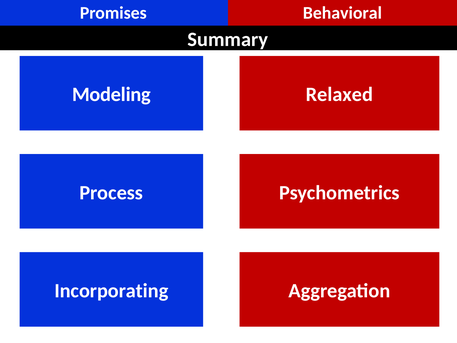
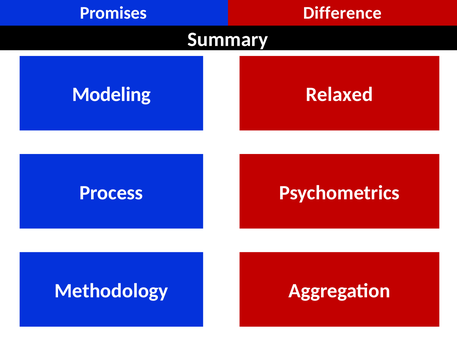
Behavioral: Behavioral -> Difference (342, 13)
Incorporating: Incorporating -> Methodology (111, 291)
